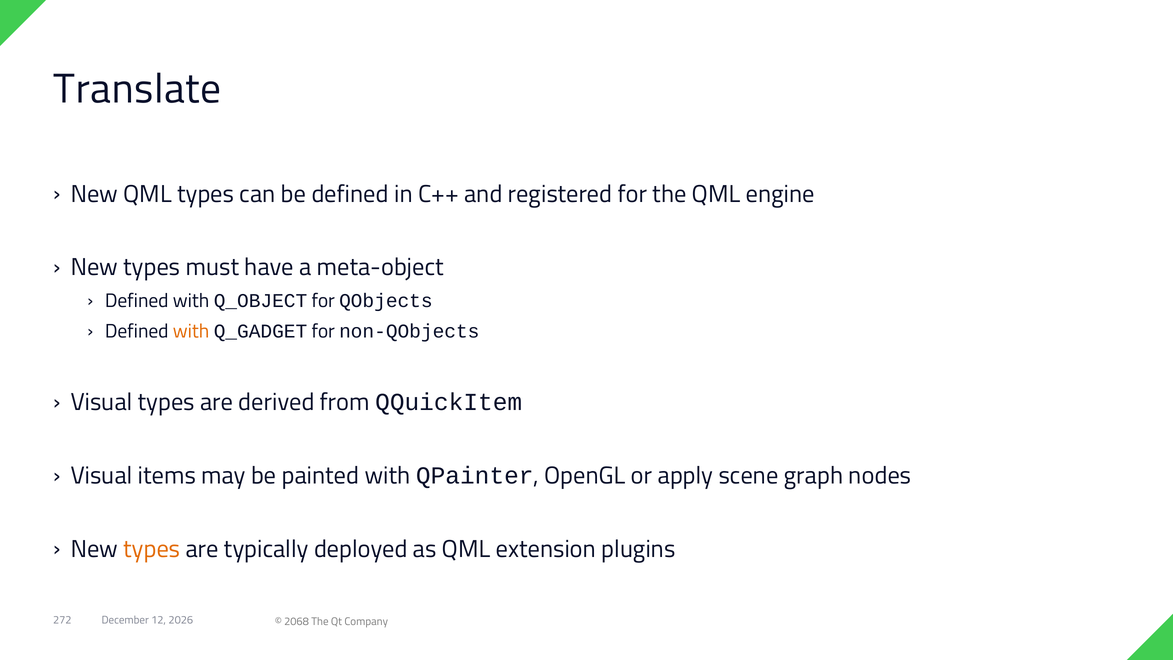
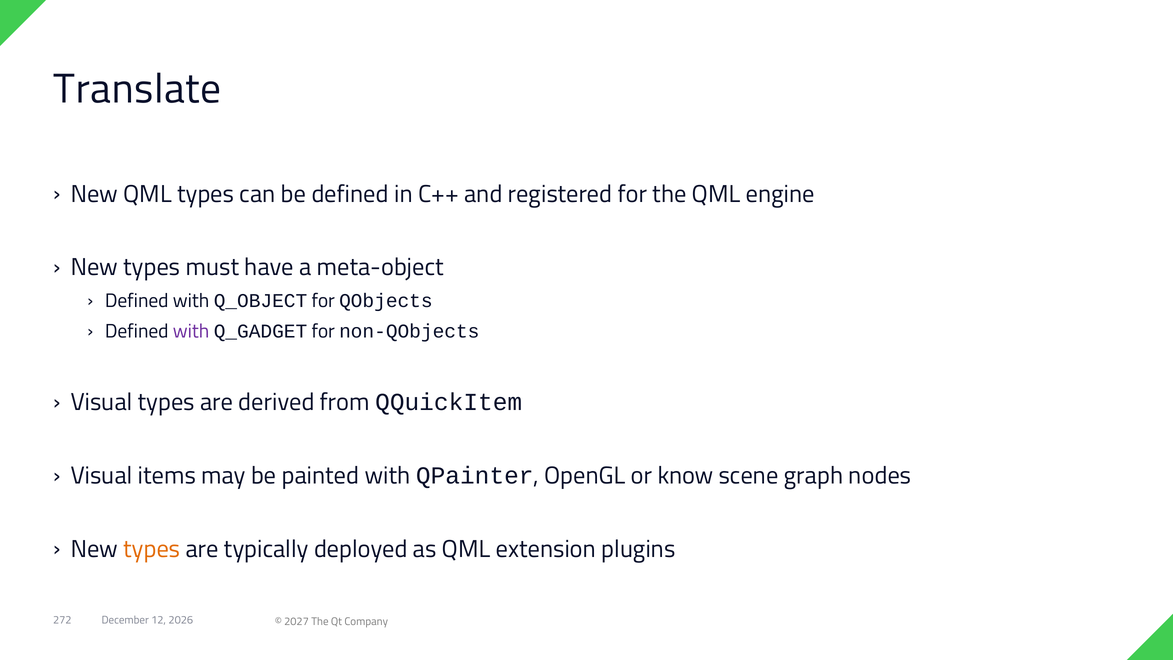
with colour: orange -> purple (191, 332)
apply: apply -> know (686, 476)
2068: 2068 -> 2027 (296, 622)
